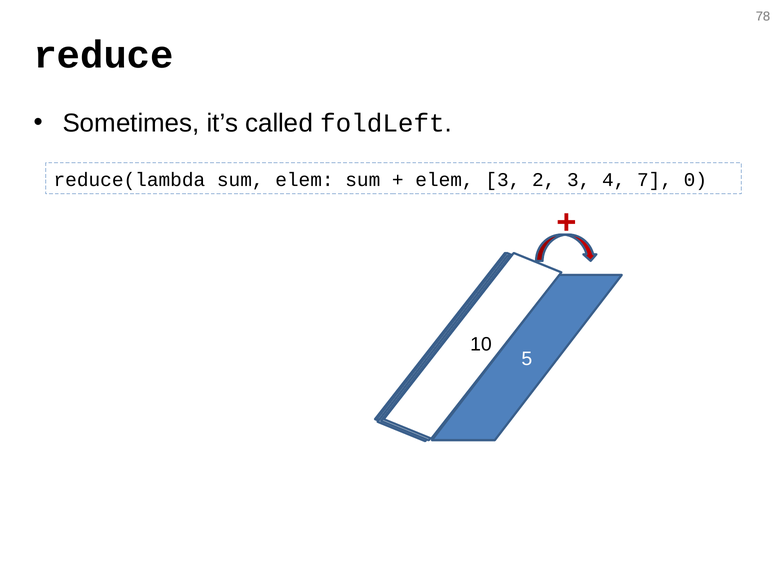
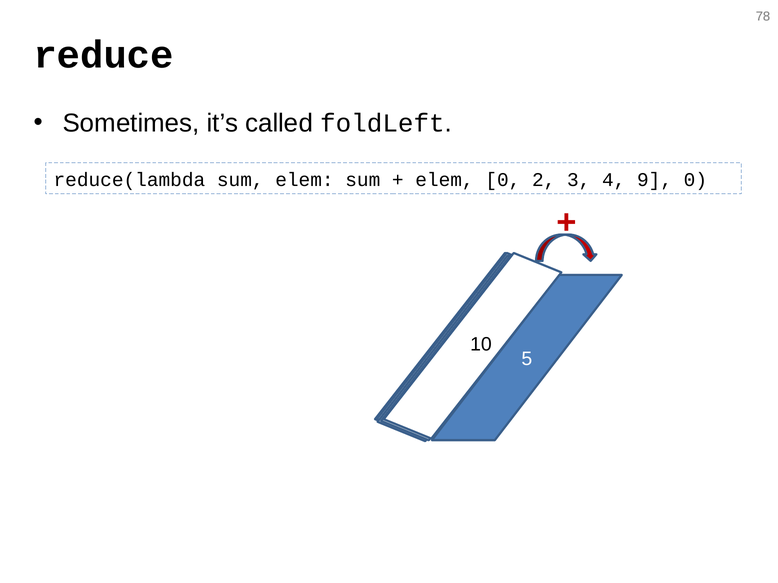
elem 3: 3 -> 0 (503, 180)
7: 7 -> 9 (655, 180)
